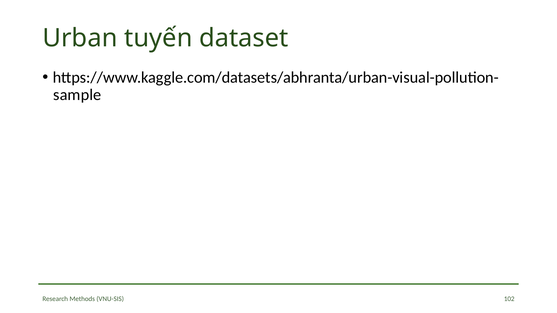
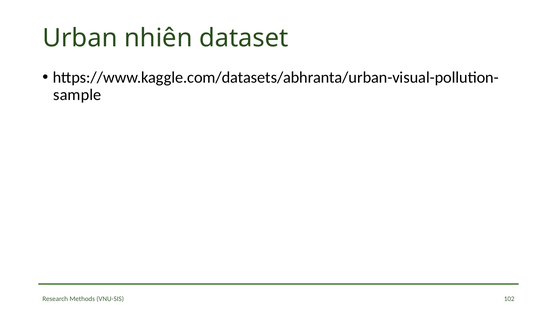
tuyến: tuyến -> nhiên (158, 38)
